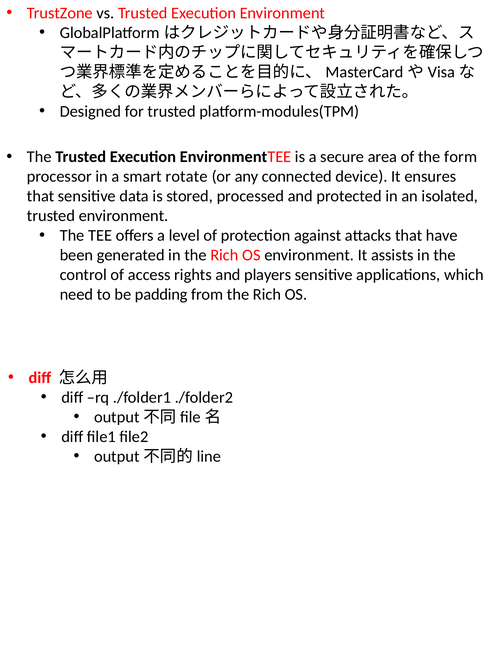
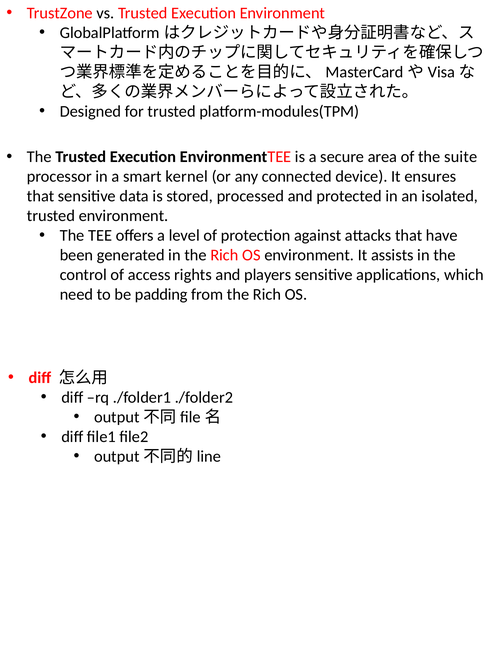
form: form -> suite (461, 157)
rotate: rotate -> kernel (187, 177)
